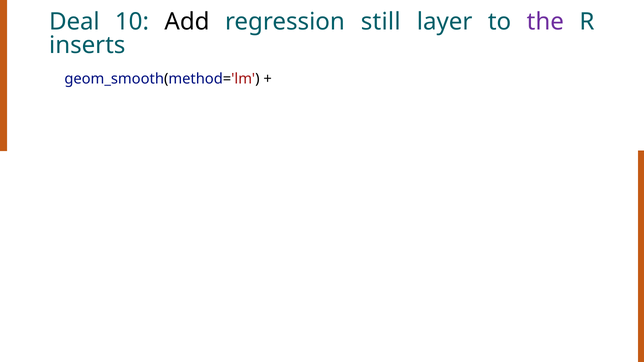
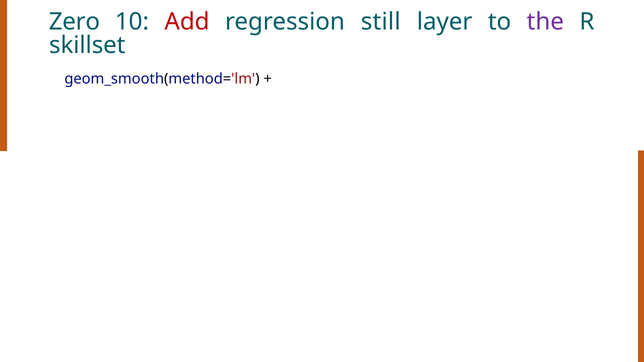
Deal: Deal -> Zero (74, 22)
Add colour: black -> red (187, 22)
inserts: inserts -> skillset (87, 45)
